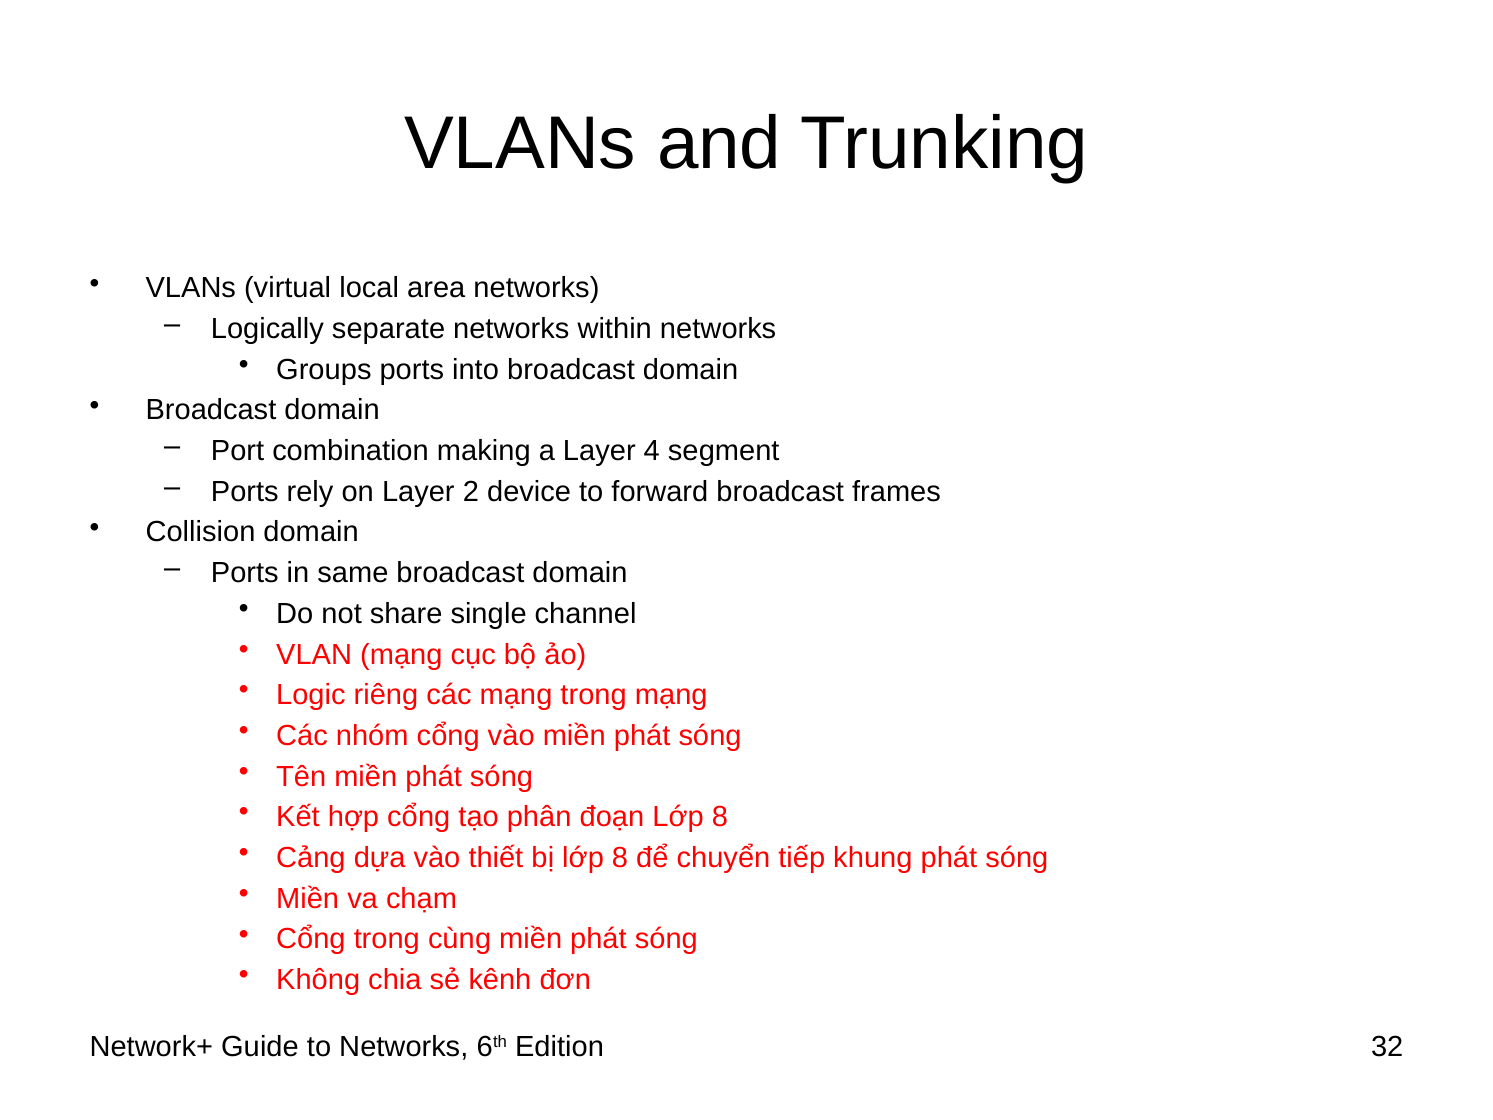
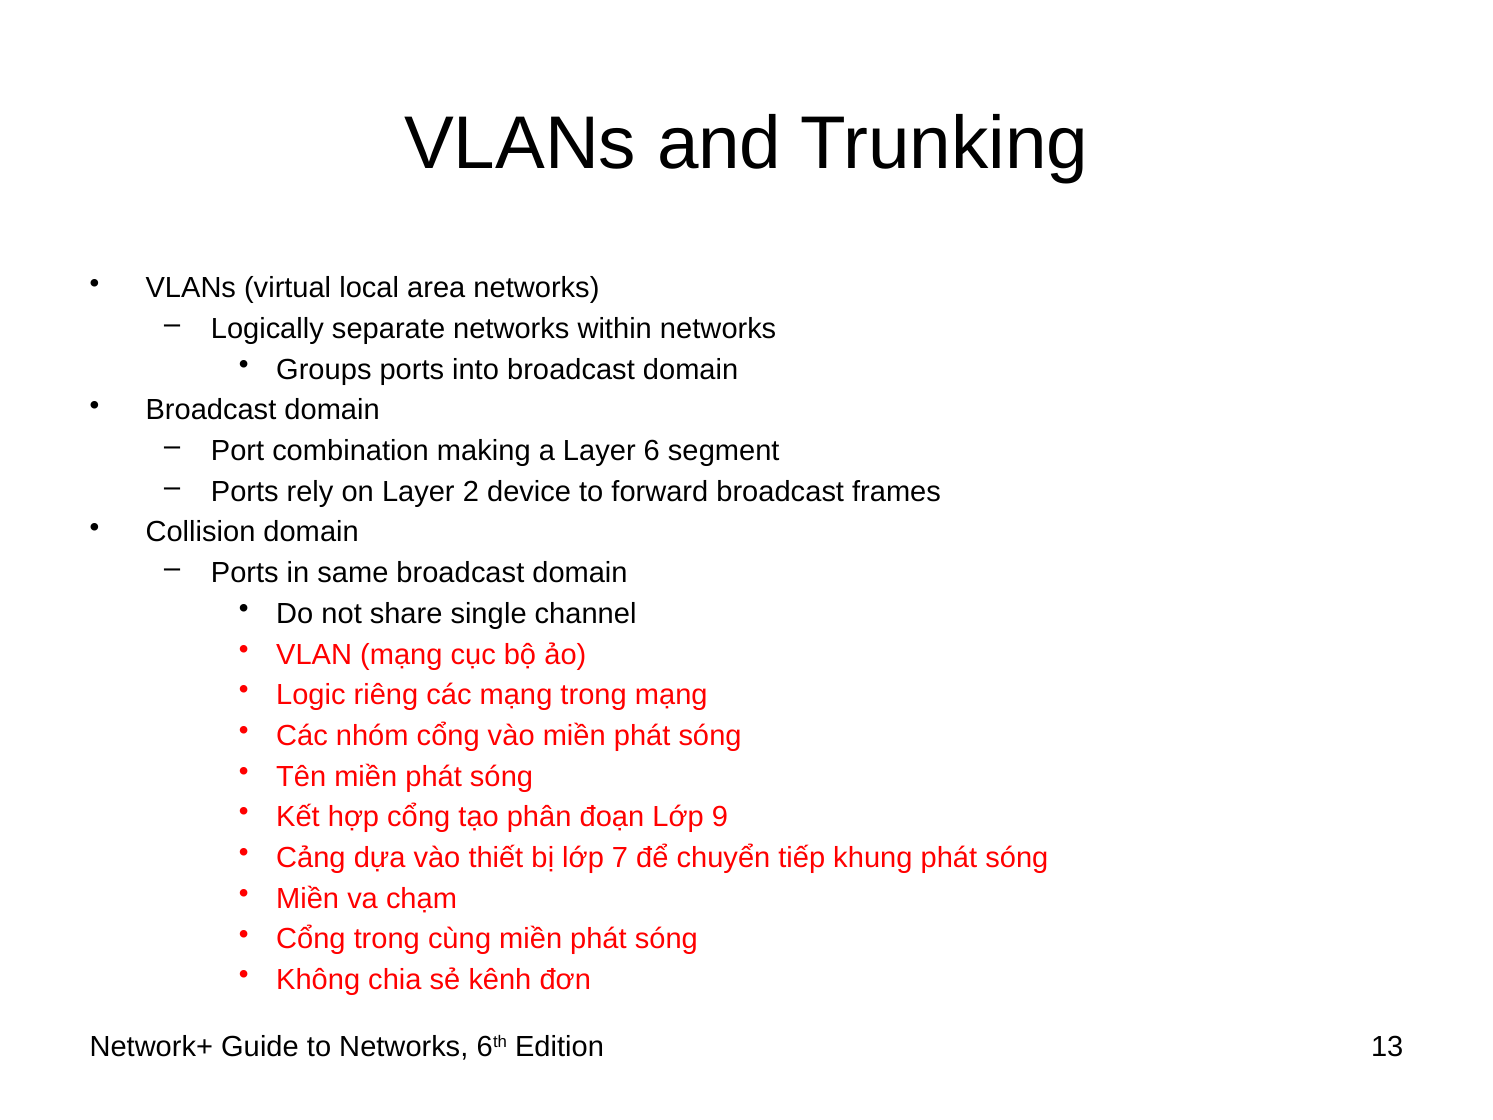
4: 4 -> 6 (652, 451)
đoạn Lớp 8: 8 -> 9 (720, 817)
bị lớp 8: 8 -> 7 (620, 858)
32: 32 -> 13 (1387, 1047)
